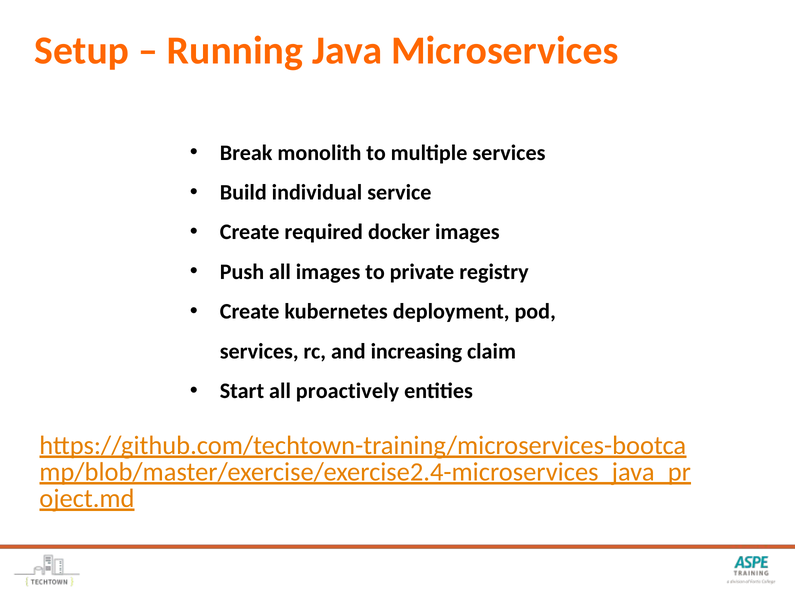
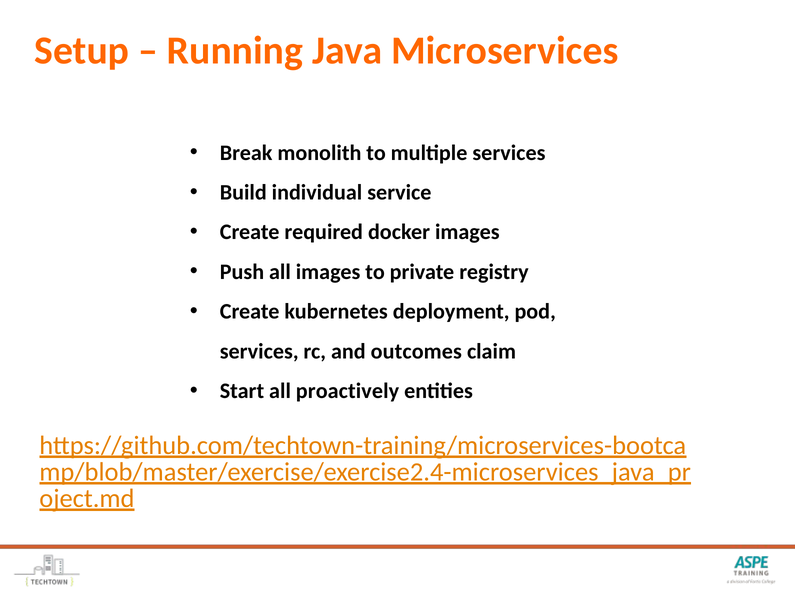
increasing: increasing -> outcomes (416, 352)
